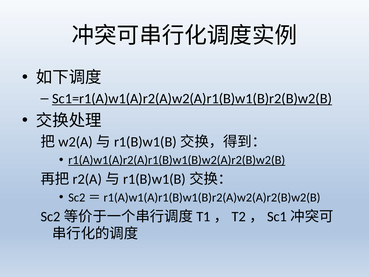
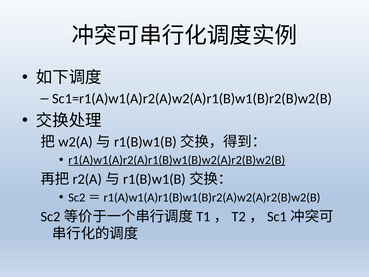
Sc1=r1(A)w1(A)r2(A)w2(A)r1(B)w1(B)r2(B)w2(B underline: present -> none (192, 99)
